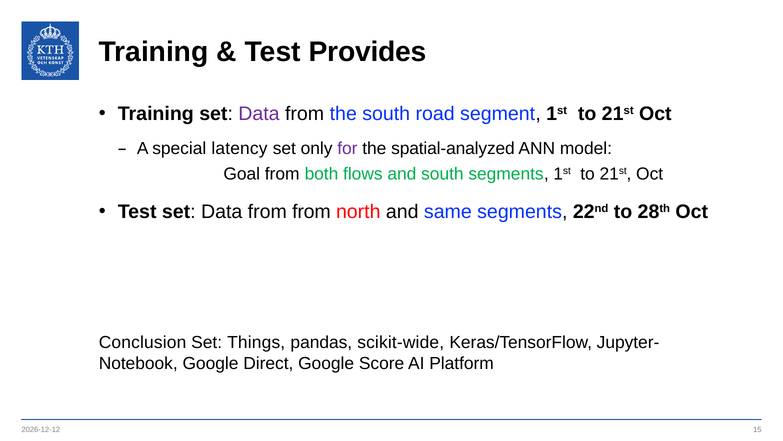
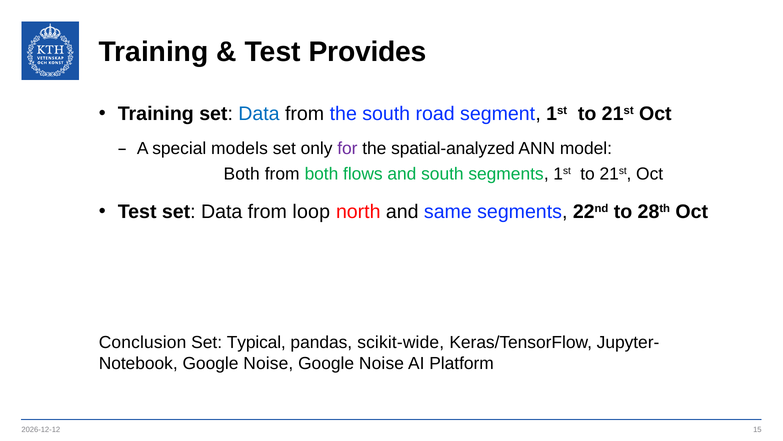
Data colour: purple -> blue (259, 114)
latency: latency -> models (239, 149)
Goal: Goal -> Both (242, 174)
from from: from -> loop (311, 211)
Things: Things -> Typical (256, 342)
Direct: Direct -> Noise (268, 363)
Score: Score -> Noise (381, 363)
